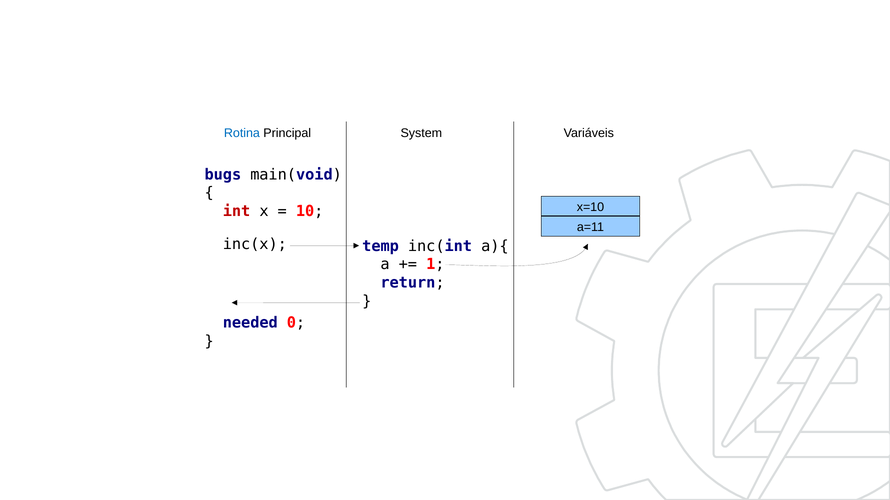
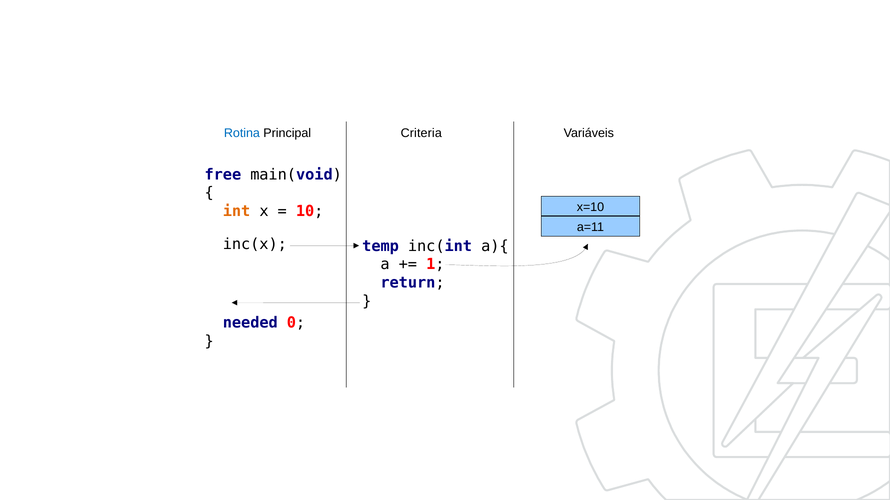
System: System -> Criteria (421, 133)
bugs: bugs -> free (223, 175)
int colour: red -> orange (237, 211)
